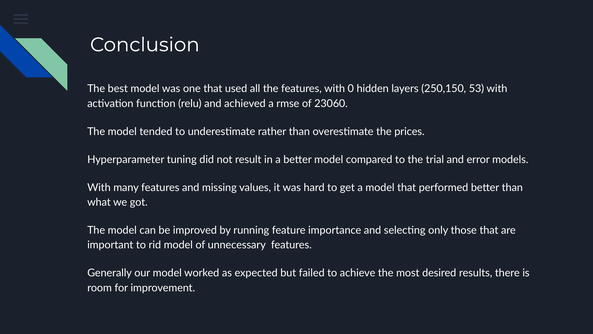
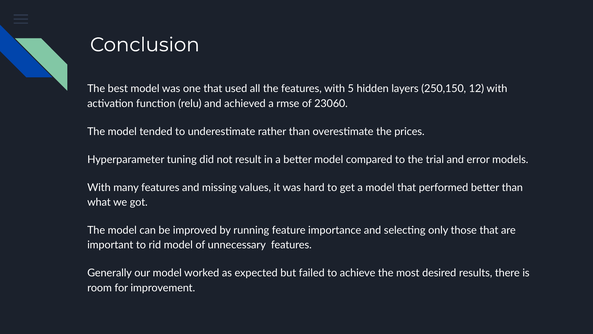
0: 0 -> 5 (351, 89)
53: 53 -> 12 (476, 89)
